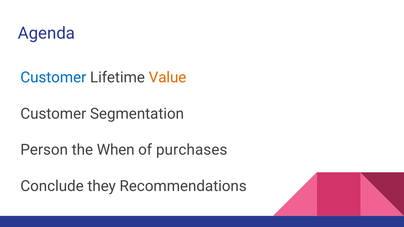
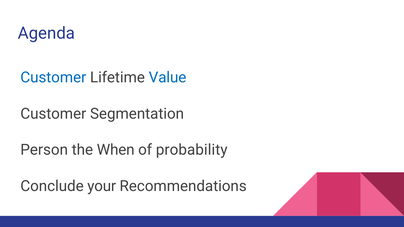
Value colour: orange -> blue (168, 78)
purchases: purchases -> probability (192, 150)
they: they -> your (102, 186)
